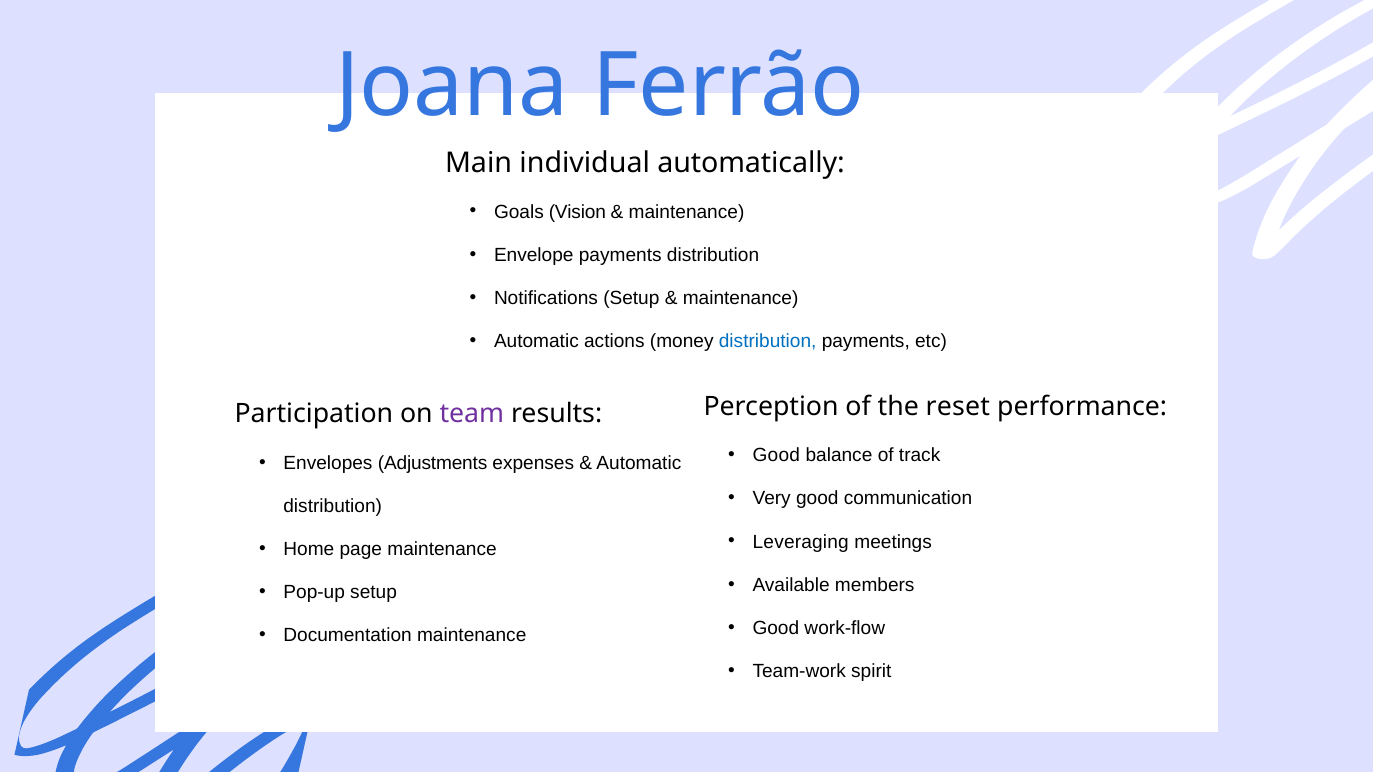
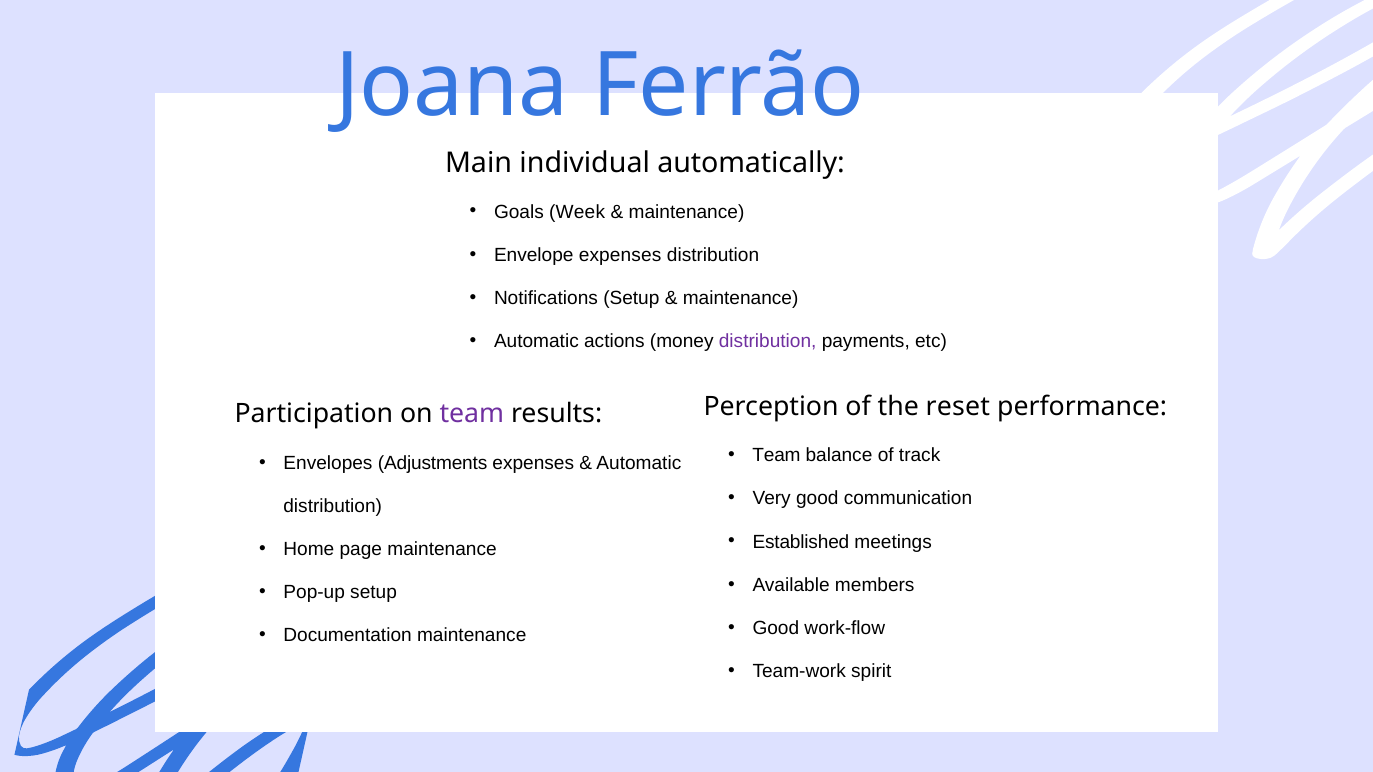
Vision: Vision -> Week (577, 212)
Envelope payments: payments -> expenses (620, 255)
distribution colour: blue -> purple (768, 341)
Good: Good -> Team (777, 456)
Leveraging: Leveraging -> Established (801, 542)
